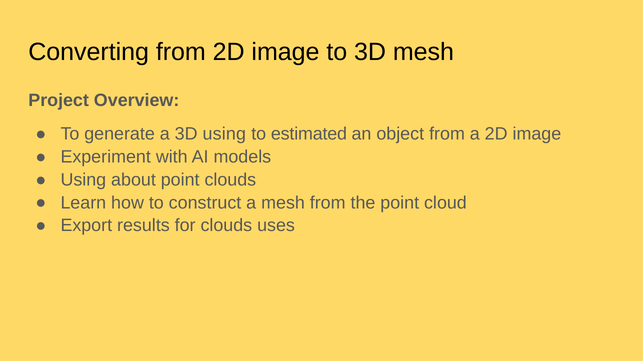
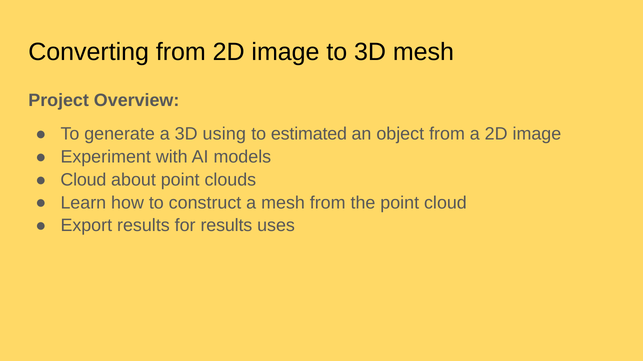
Using: Using -> Cloud (83, 180)
for clouds: clouds -> results (226, 226)
